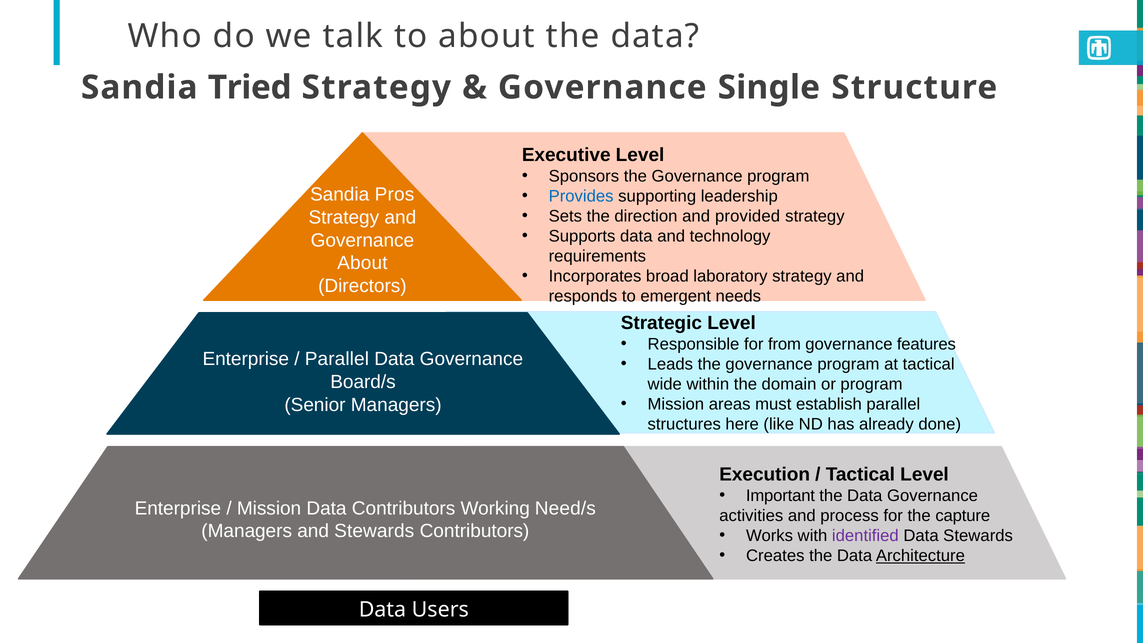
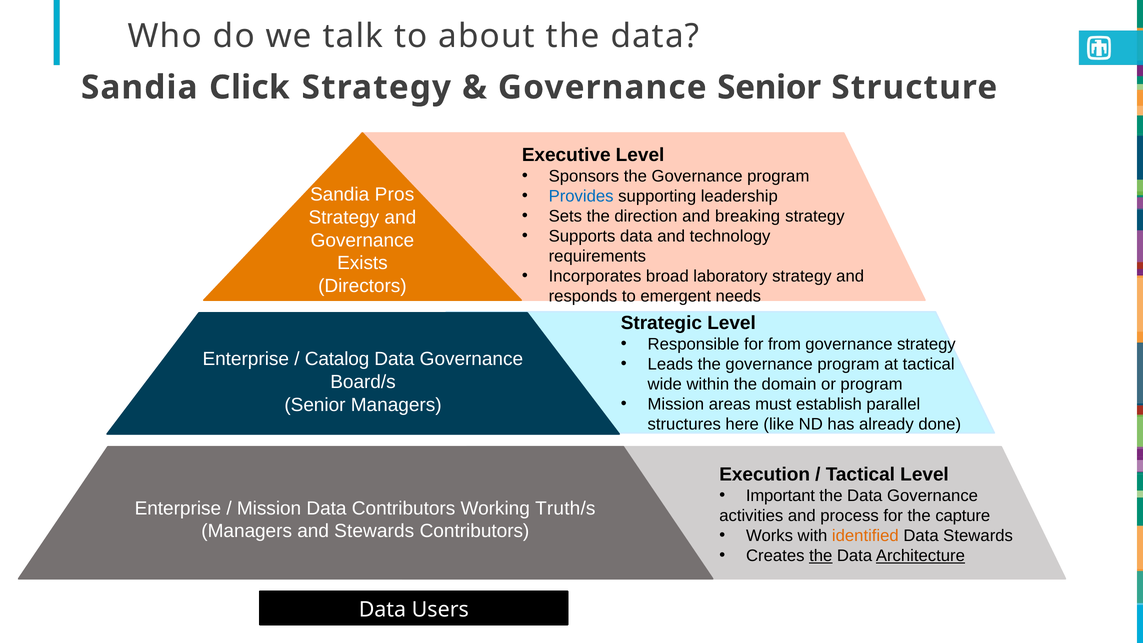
Tried: Tried -> Click (249, 87)
Governance Single: Single -> Senior (769, 87)
provided: provided -> breaking (748, 216)
About: About -> Exists (362, 263)
governance features: features -> strategy (926, 344)
Parallel: Parallel -> Catalog (337, 359)
Need/s: Need/s -> Truth/s (565, 508)
identified colour: purple -> orange (865, 536)
the underline: none -> present (821, 556)
